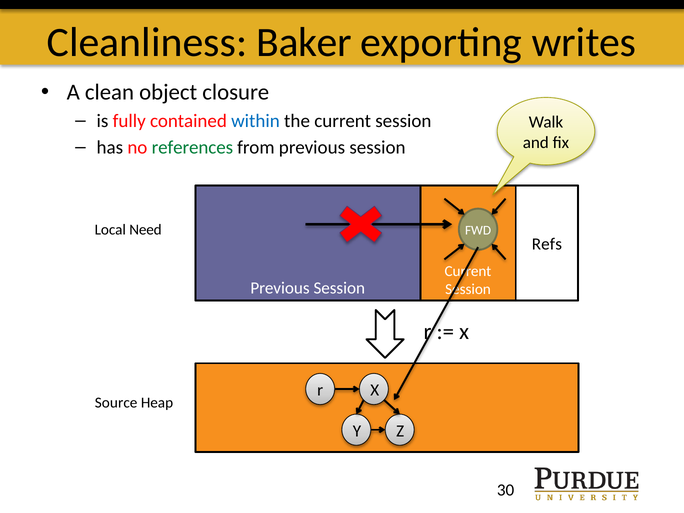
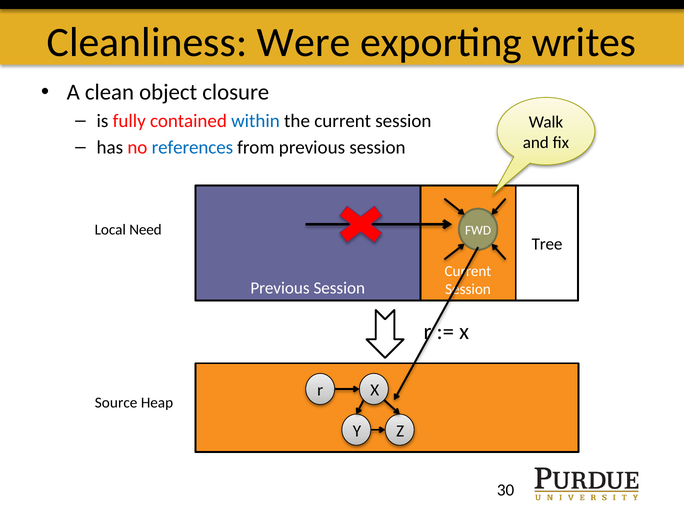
Baker: Baker -> Were (304, 43)
references colour: green -> blue (192, 148)
Refs: Refs -> Tree (547, 244)
